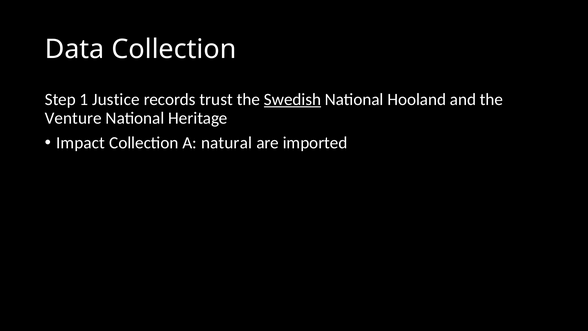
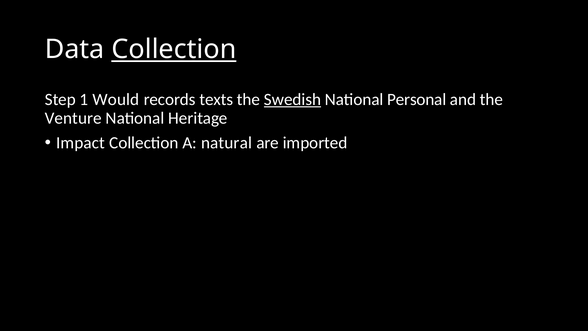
Collection underline: none -> present (174, 49)
Justice: Justice -> Would (116, 99)
trust: trust -> texts (216, 99)
Hooland: Hooland -> Personal (417, 99)
